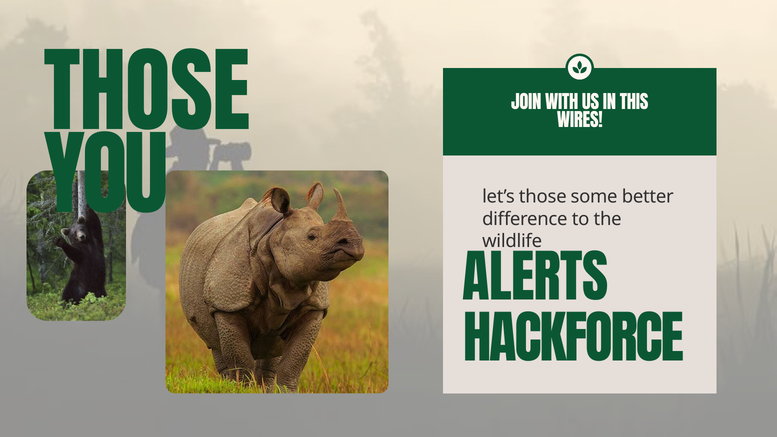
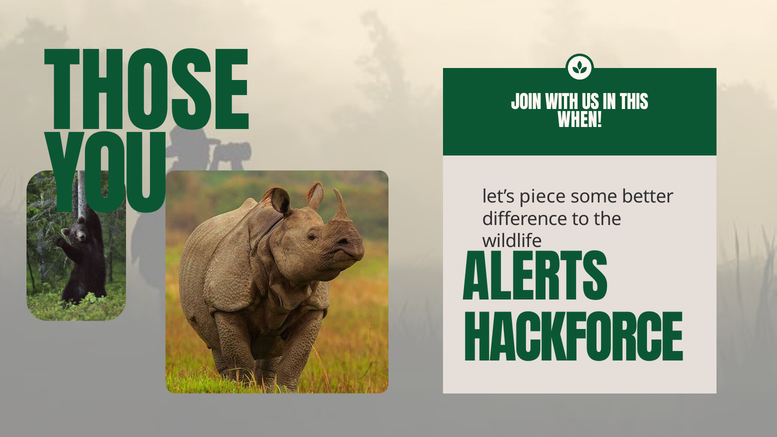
WIRES: WIRES -> WHEN (580, 121)
let’s those: those -> piece (543, 197)
